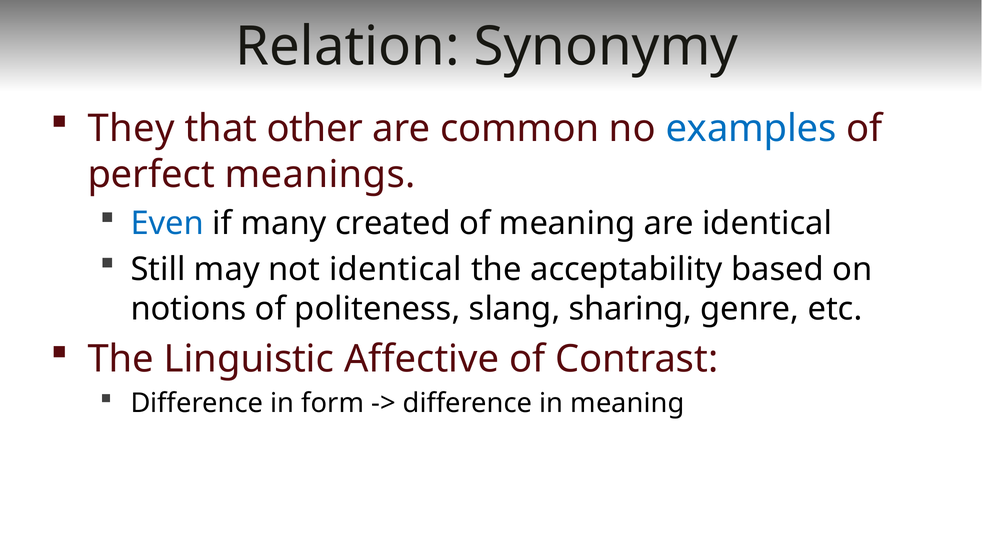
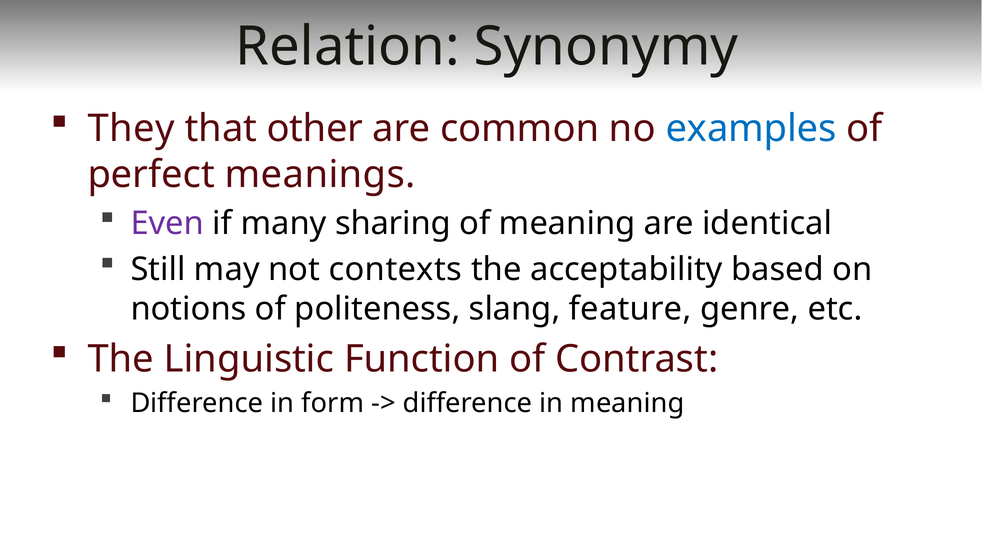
Even colour: blue -> purple (167, 223)
created: created -> sharing (393, 223)
not identical: identical -> contexts (395, 269)
sharing: sharing -> feature (630, 308)
Affective: Affective -> Function (422, 359)
